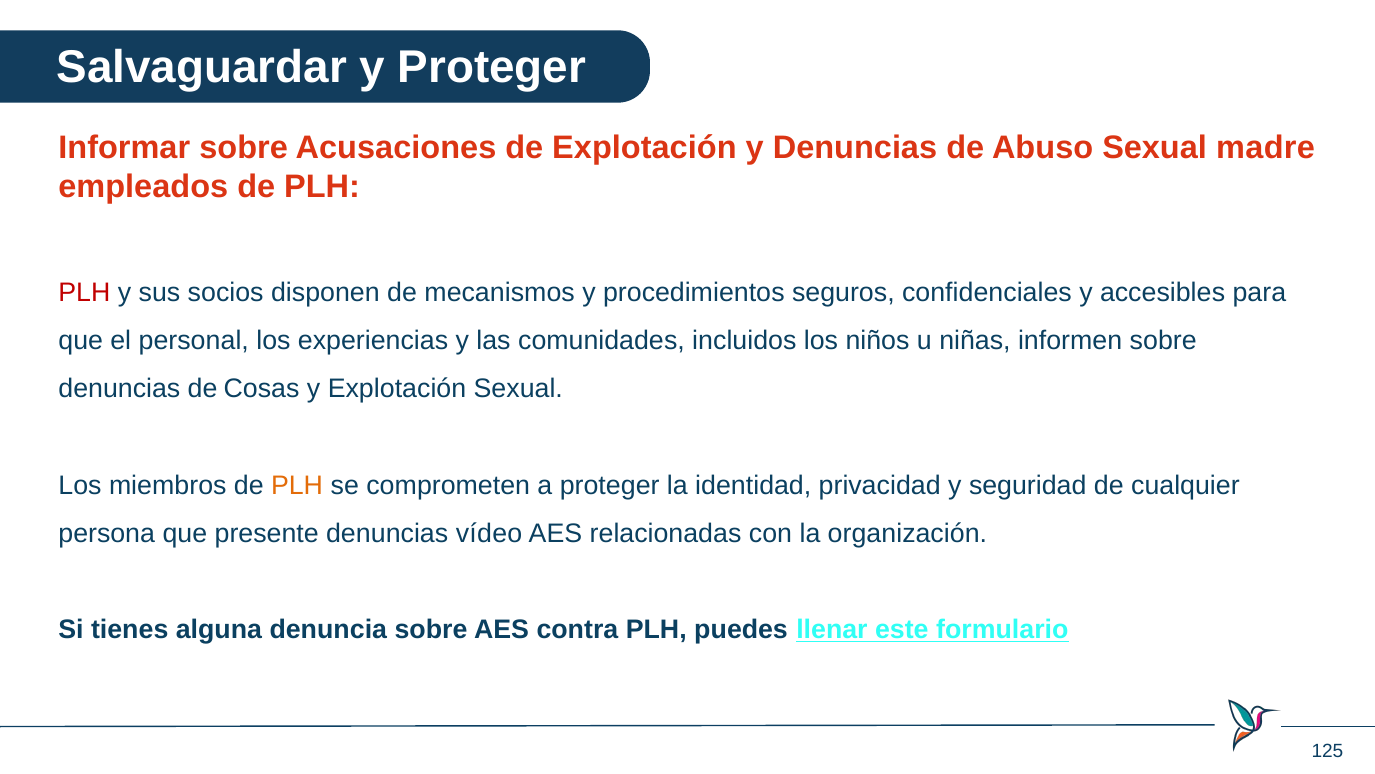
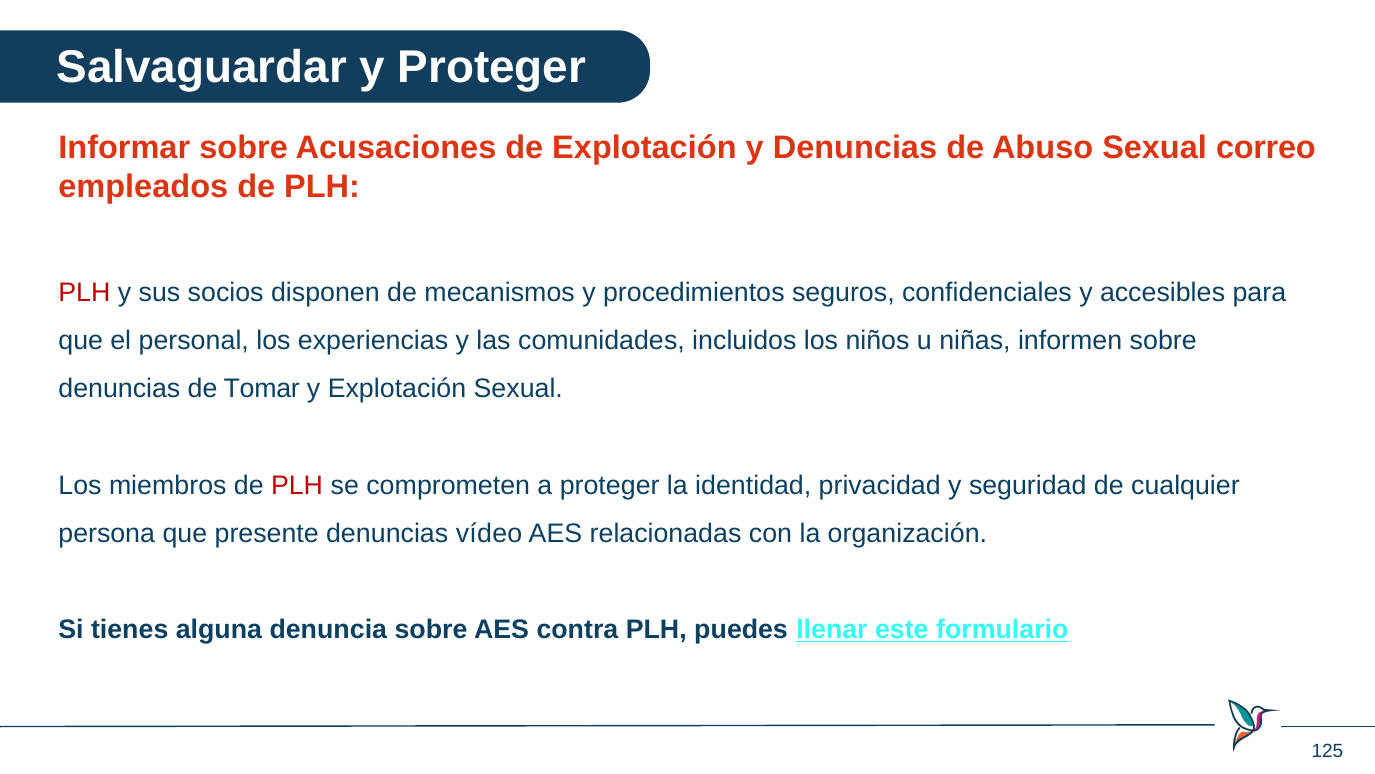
madre: madre -> correo (1266, 147)
Cosas: Cosas -> Tomar (262, 389)
PLH colour: orange -> red (297, 485)
